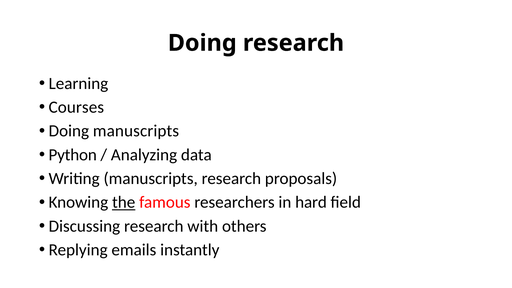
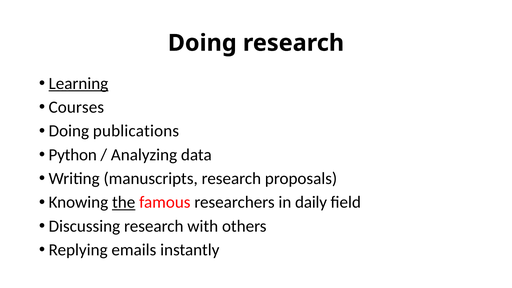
Learning underline: none -> present (78, 83)
Doing manuscripts: manuscripts -> publications (136, 131)
hard: hard -> daily (311, 202)
